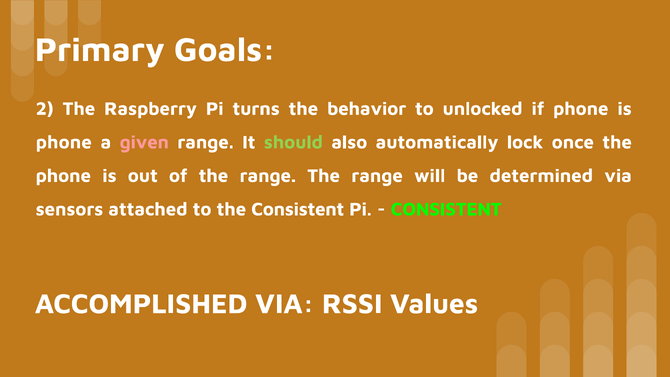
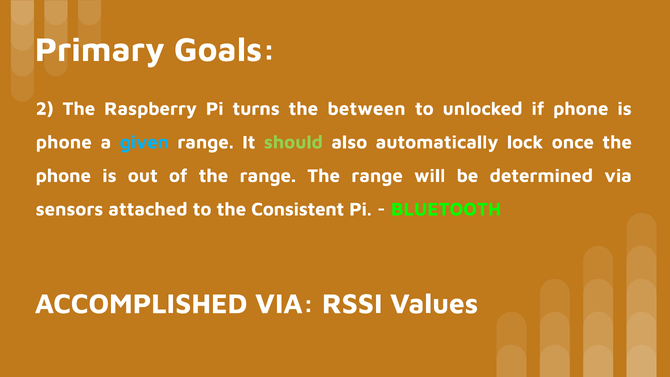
behavior: behavior -> between (366, 109)
given colour: pink -> light blue (144, 142)
CONSISTENT: CONSISTENT -> BLUETOOTH (446, 209)
